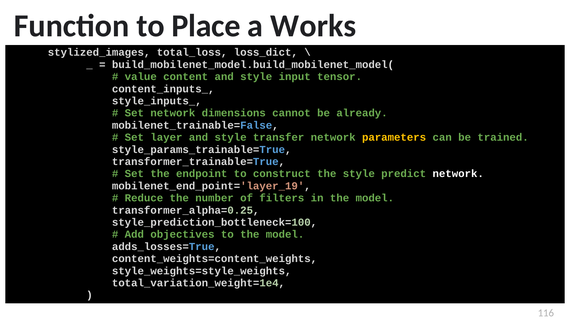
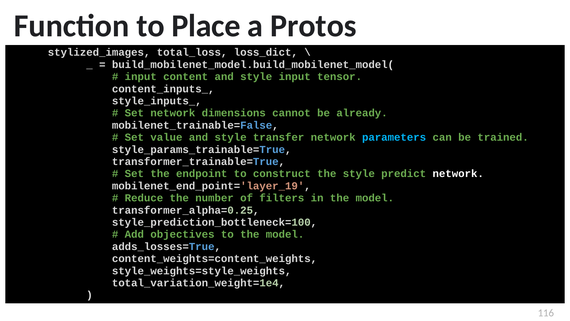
Works: Works -> Protos (313, 26)
value: value -> input (141, 77)
layer: layer -> value (166, 137)
parameters colour: yellow -> light blue (394, 137)
